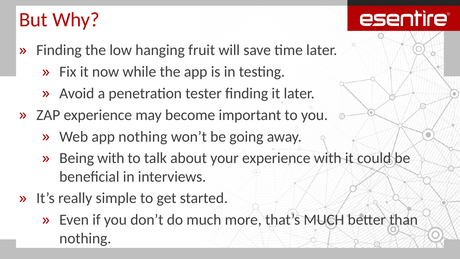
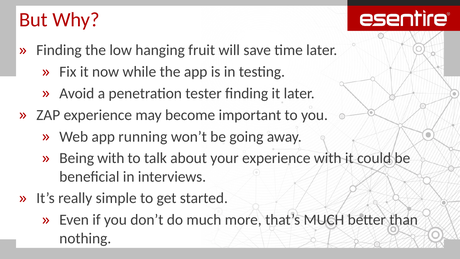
app nothing: nothing -> running (143, 137)
